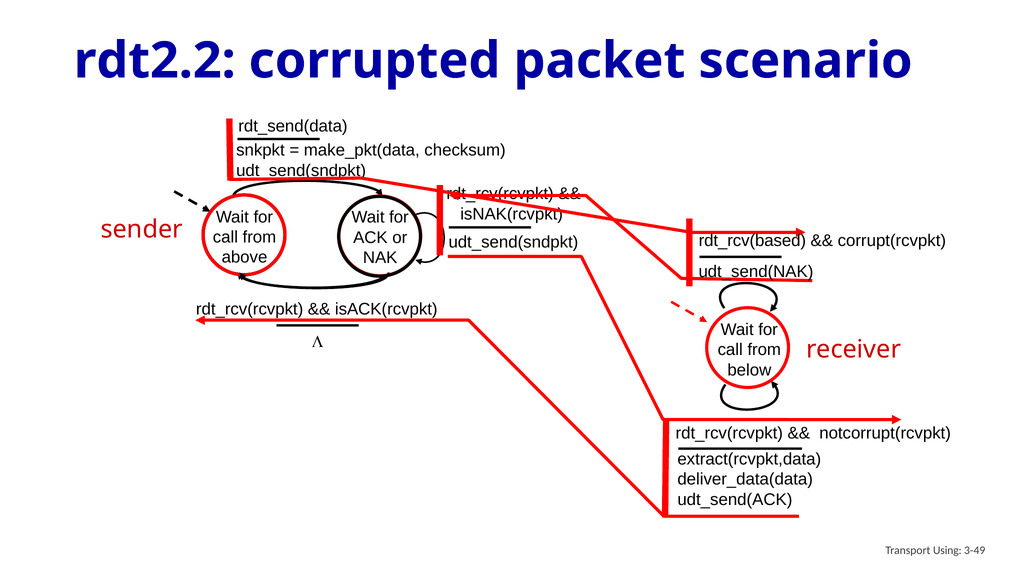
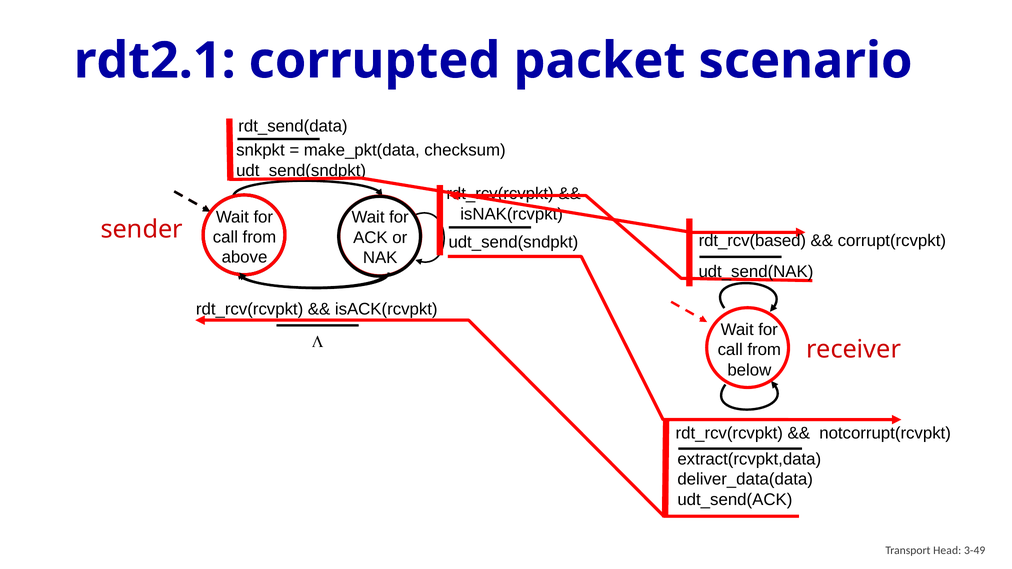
rdt2.2: rdt2.2 -> rdt2.1 (155, 61)
Using: Using -> Head (947, 551)
